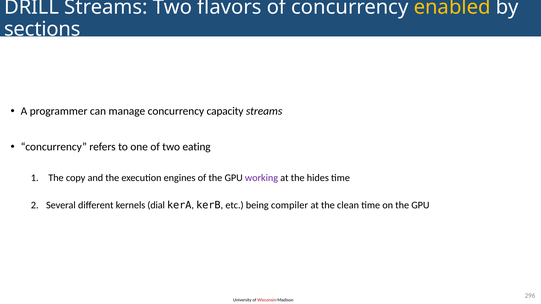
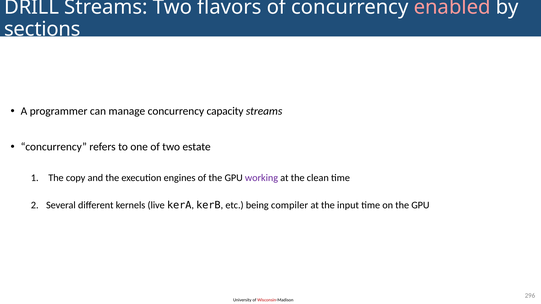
enabled colour: yellow -> pink (452, 7)
eating: eating -> estate (197, 147)
hides: hides -> clean (318, 178)
dial: dial -> live (156, 205)
clean: clean -> input (348, 205)
